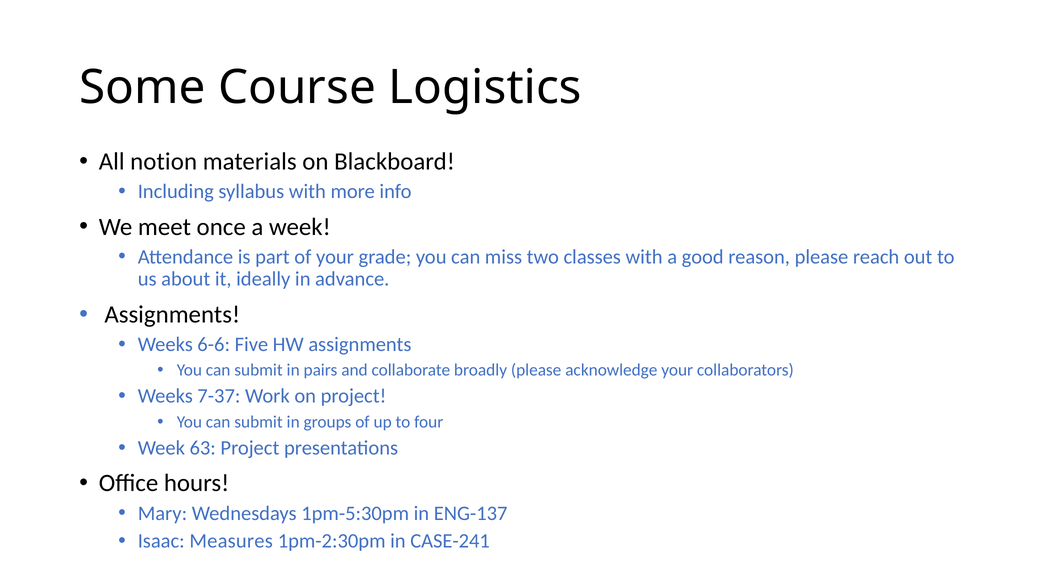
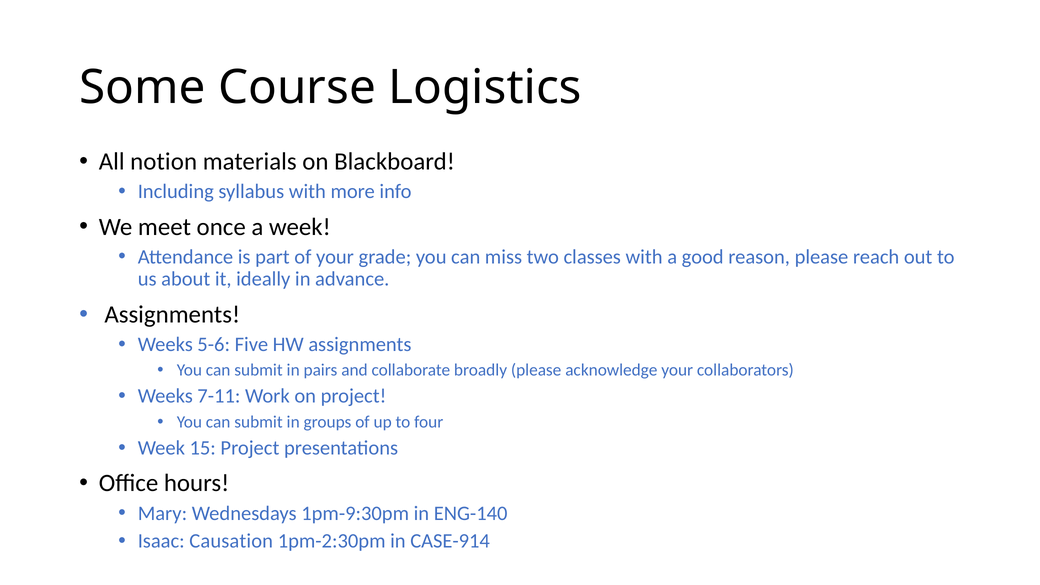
6-6: 6-6 -> 5-6 (214, 344)
7-37: 7-37 -> 7-11 (219, 396)
63: 63 -> 15 (203, 448)
1pm-5:30pm: 1pm-5:30pm -> 1pm-9:30pm (355, 513)
ENG-137: ENG-137 -> ENG-140 (471, 513)
Measures: Measures -> Causation (231, 541)
CASE-241: CASE-241 -> CASE-914 (450, 541)
